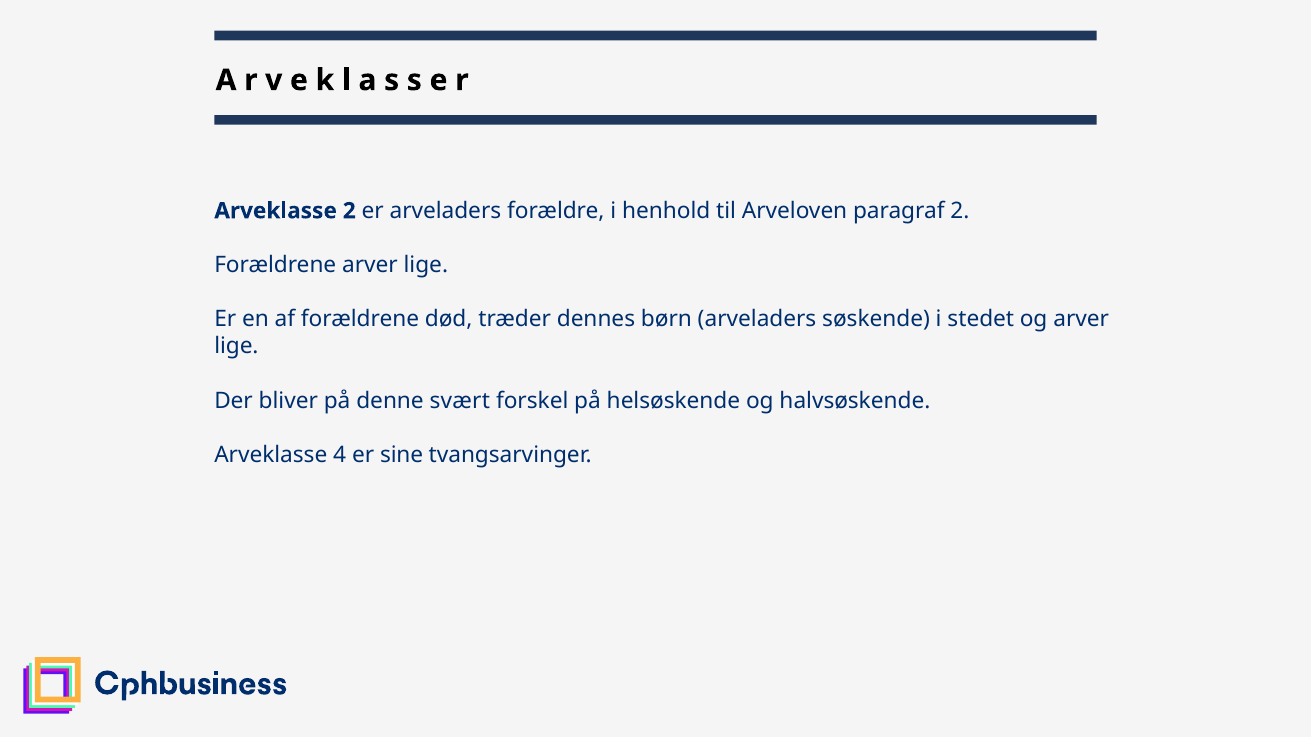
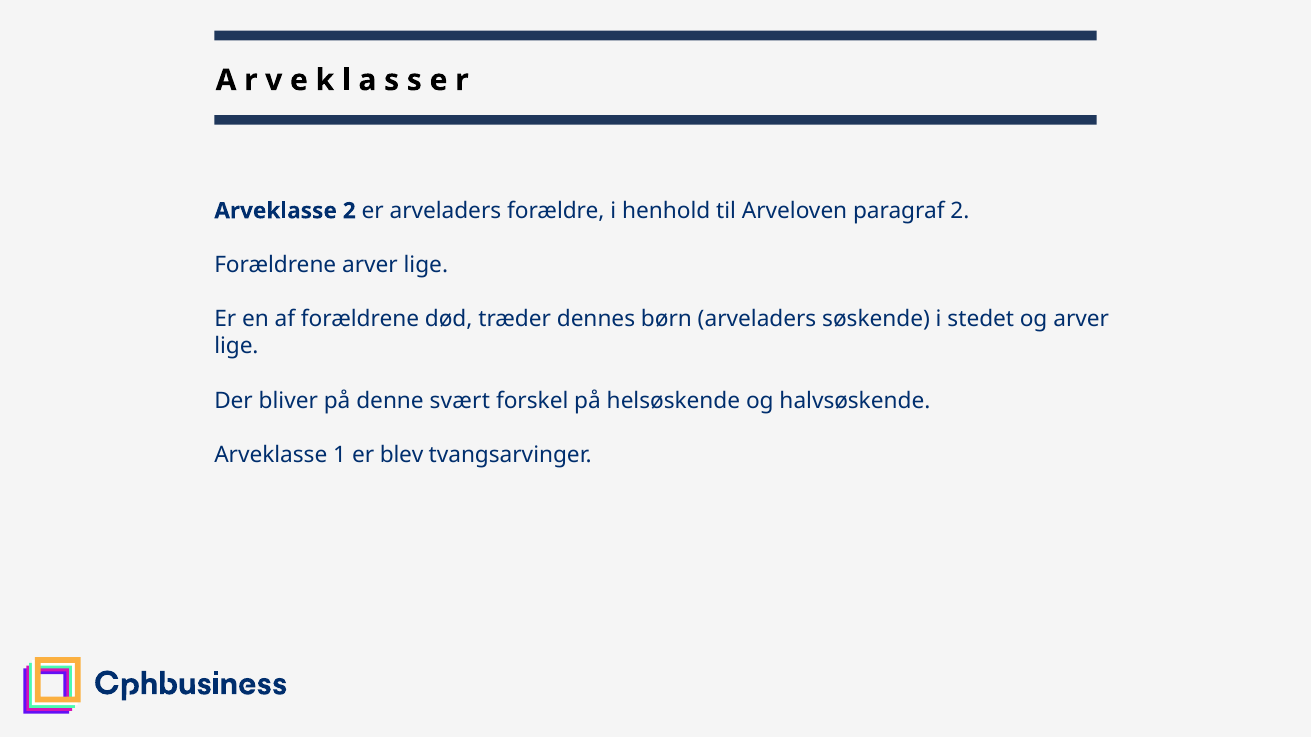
4: 4 -> 1 (340, 455)
sine: sine -> blev (402, 455)
